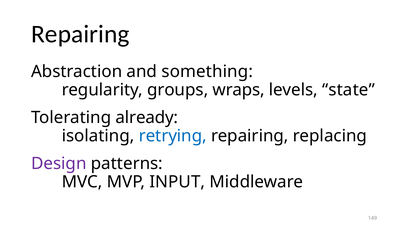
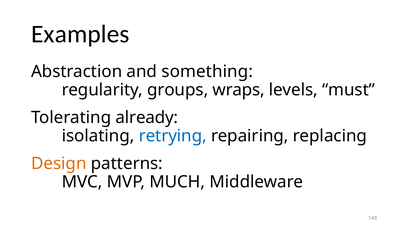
Repairing: Repairing -> Examples (80, 34)
state: state -> must (349, 90)
Design colour: purple -> orange (59, 164)
INPUT: INPUT -> MUCH (177, 182)
